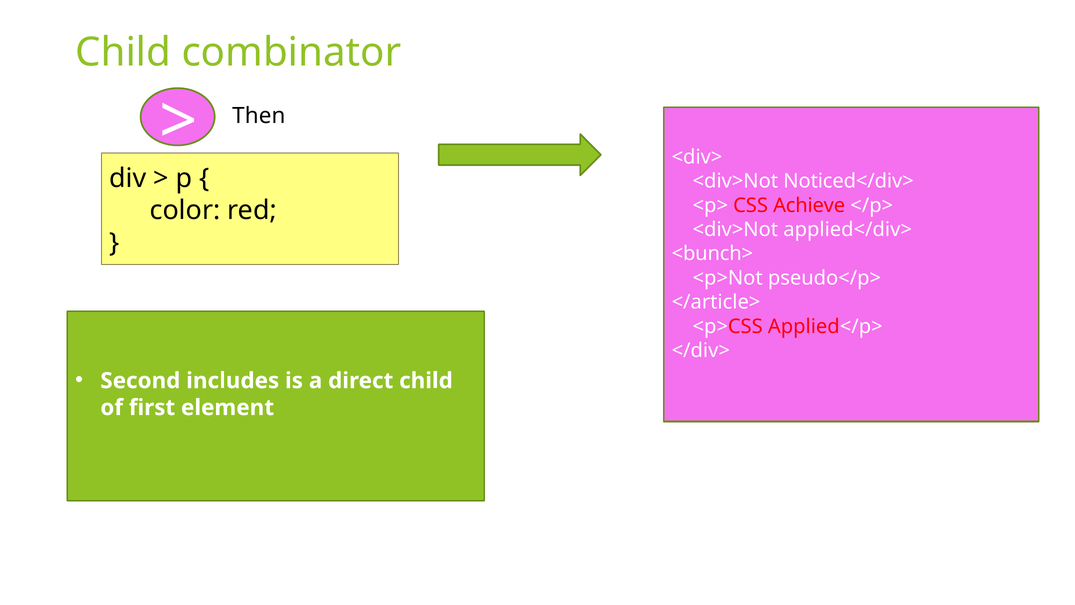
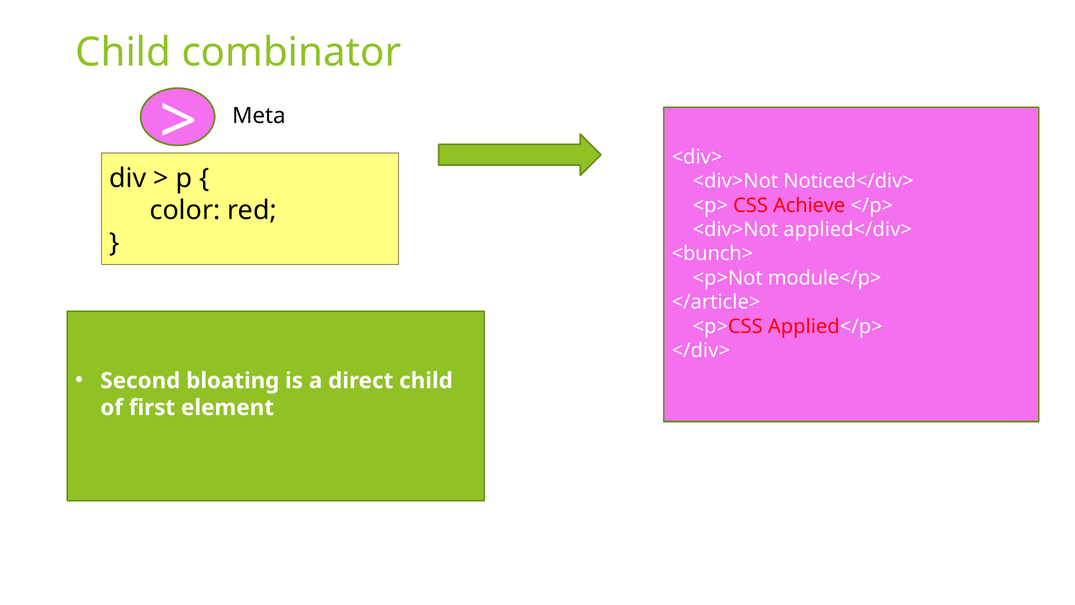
Then: Then -> Meta (259, 116)
pseudo</p>: pseudo</p> -> module</p> (825, 278)
includes: includes -> bloating (233, 381)
